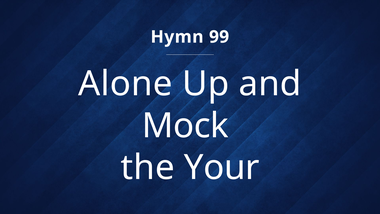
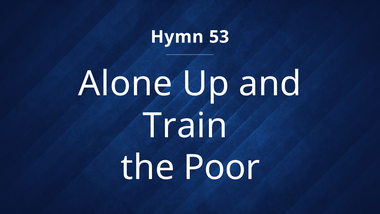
99: 99 -> 53 (219, 37)
Mock: Mock -> Train (185, 126)
Your: Your -> Poor (222, 167)
